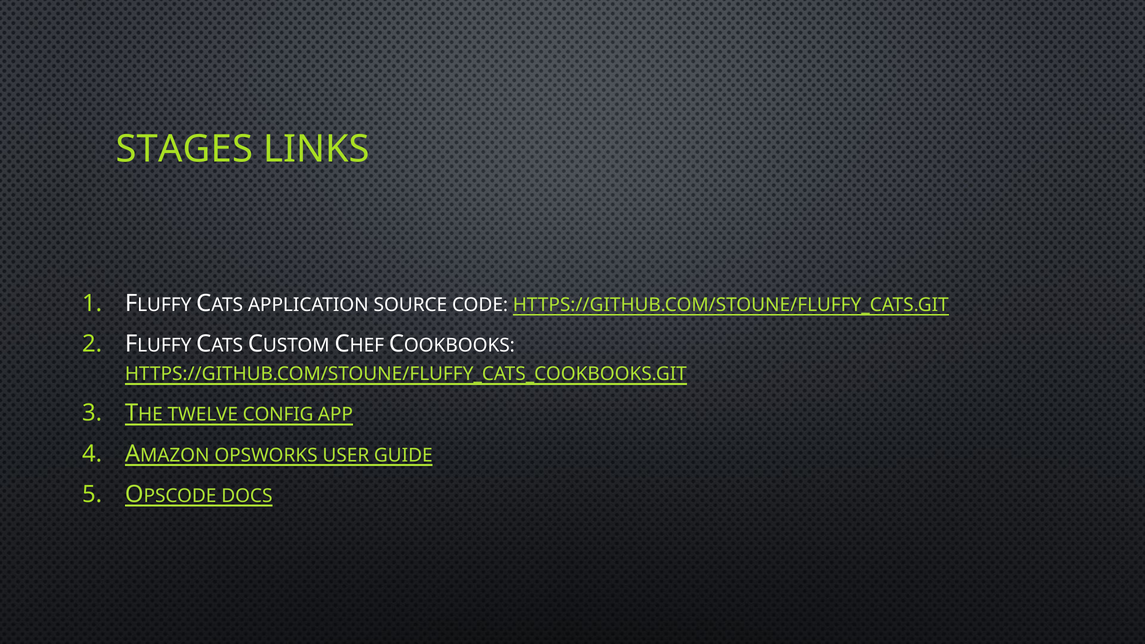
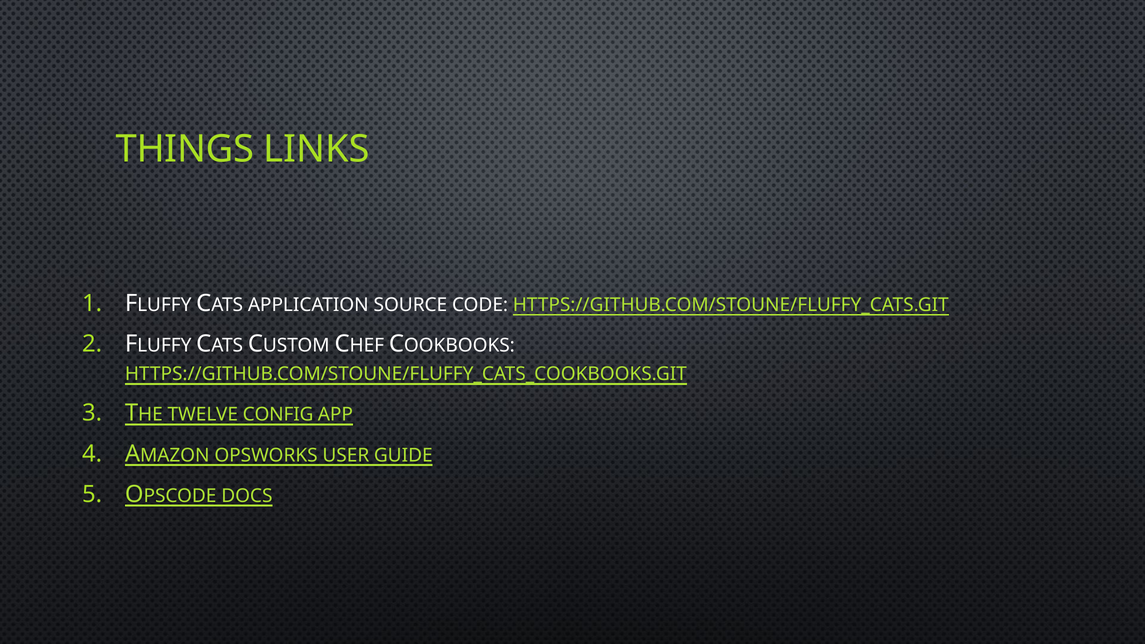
STAGES: STAGES -> THINGS (185, 149)
